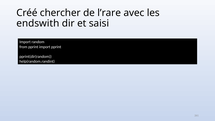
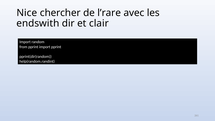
Créé: Créé -> Nice (27, 13)
saisi: saisi -> clair (99, 23)
